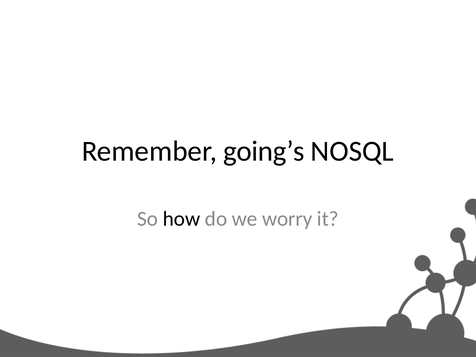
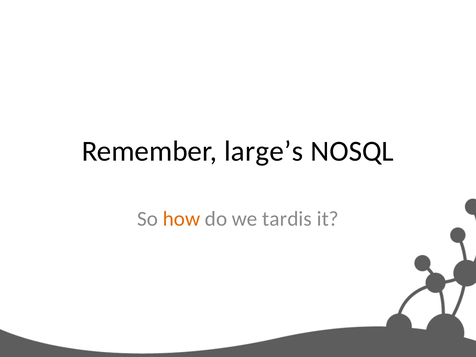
going’s: going’s -> large’s (264, 151)
how colour: black -> orange (181, 219)
worry: worry -> tardis (287, 219)
